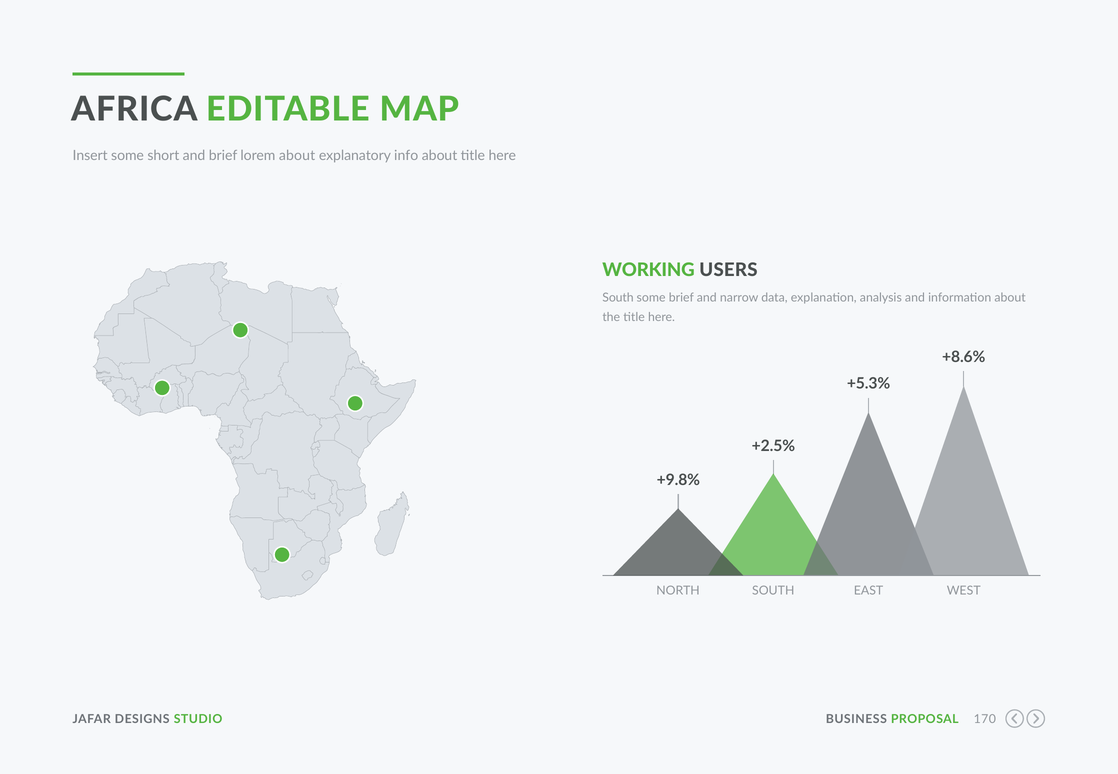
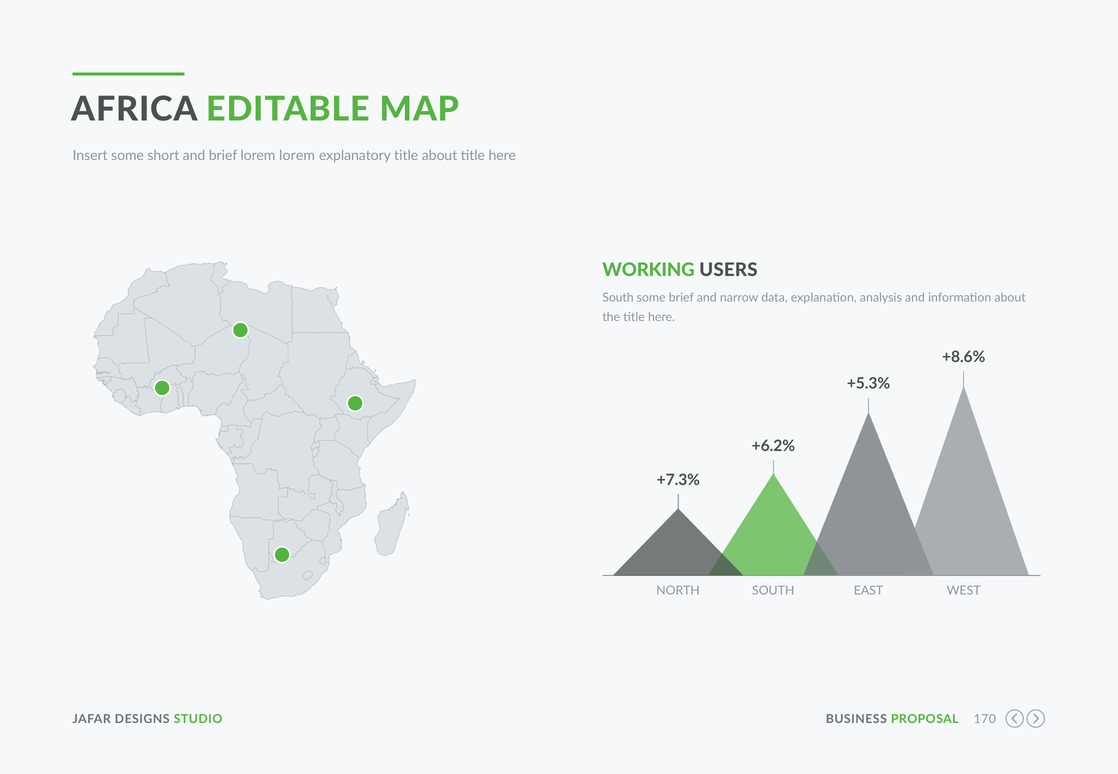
lorem about: about -> lorem (297, 156)
explanatory info: info -> title (406, 156)
+2.5%: +2.5% -> +6.2% (773, 446)
+9.8%: +9.8% -> +7.3% (678, 480)
